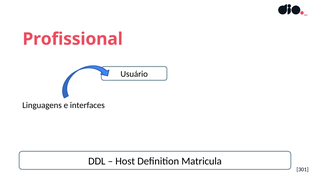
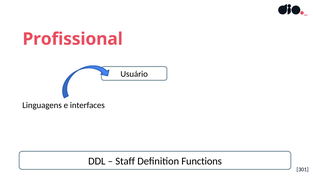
Host: Host -> Staff (125, 161)
Matricula: Matricula -> Functions (202, 161)
